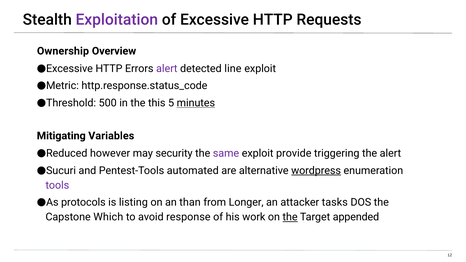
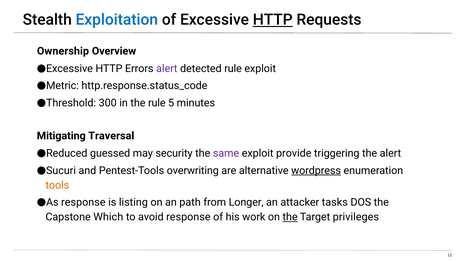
Exploitation colour: purple -> blue (117, 20)
HTTP underline: none -> present (273, 20)
detected line: line -> rule (233, 69)
500: 500 -> 300 (108, 103)
the this: this -> rule (157, 103)
minutes underline: present -> none (196, 103)
Variables: Variables -> Traversal (111, 136)
however: however -> guessed (110, 153)
automated: automated -> overwriting (193, 171)
tools colour: purple -> orange (57, 185)
protocols: protocols -> response (83, 202)
than: than -> path (190, 202)
appended: appended -> privileges (356, 217)
